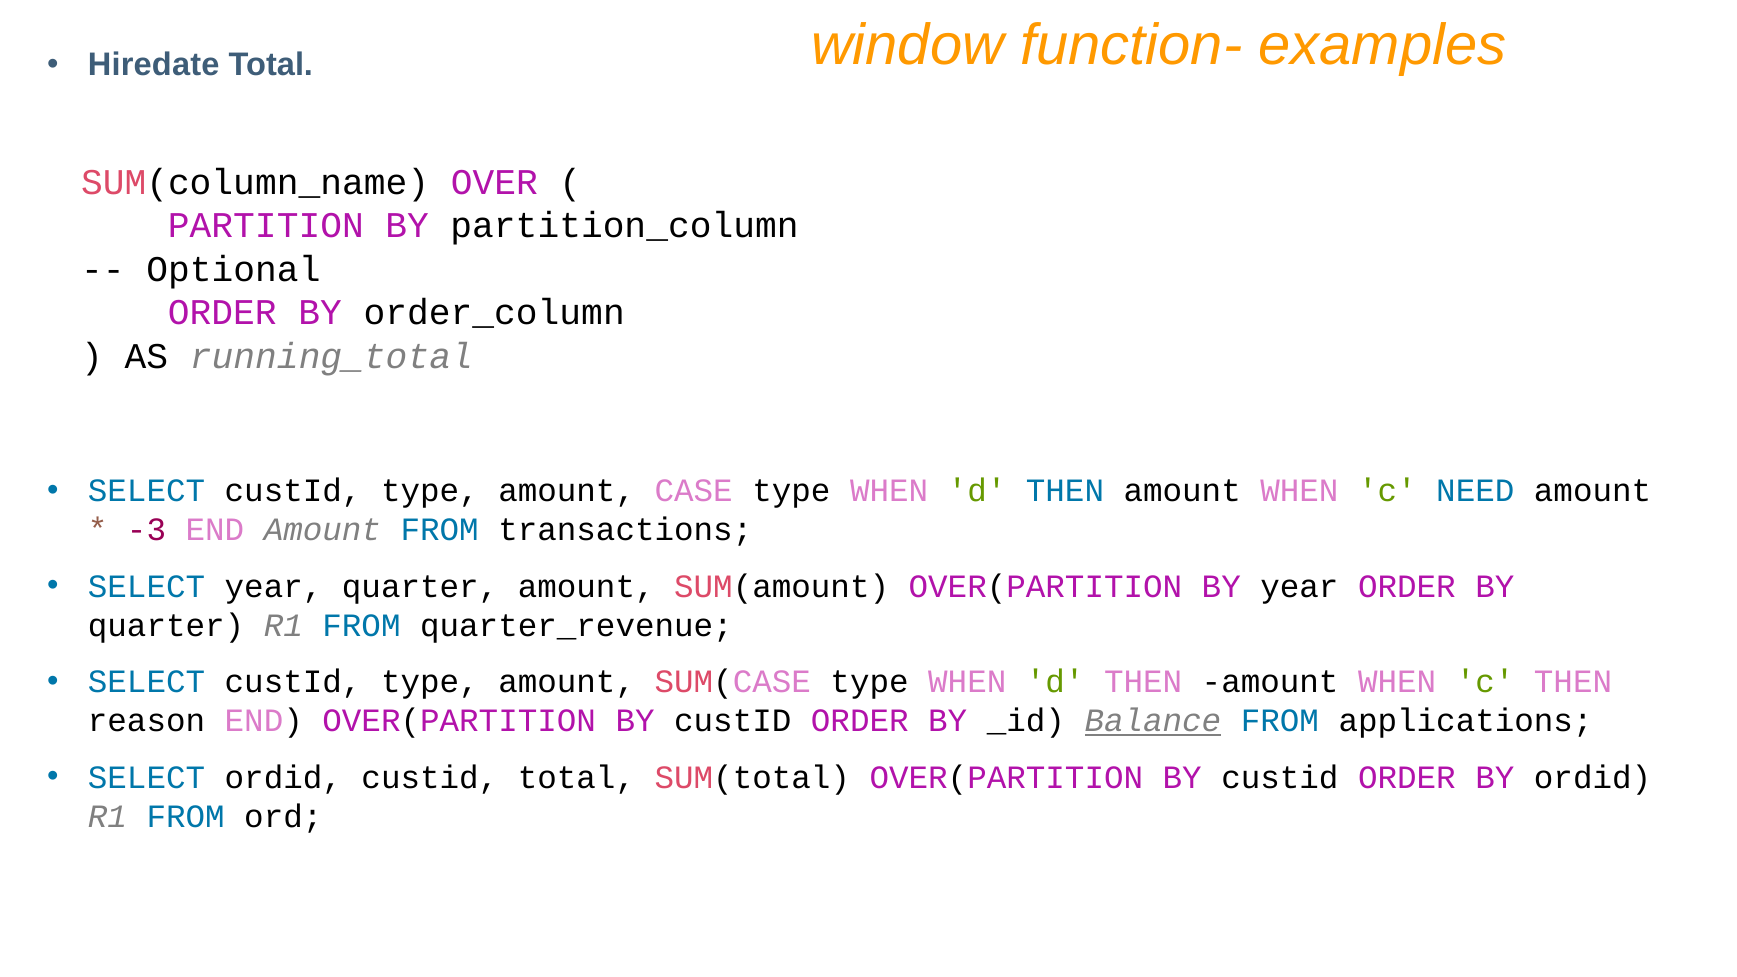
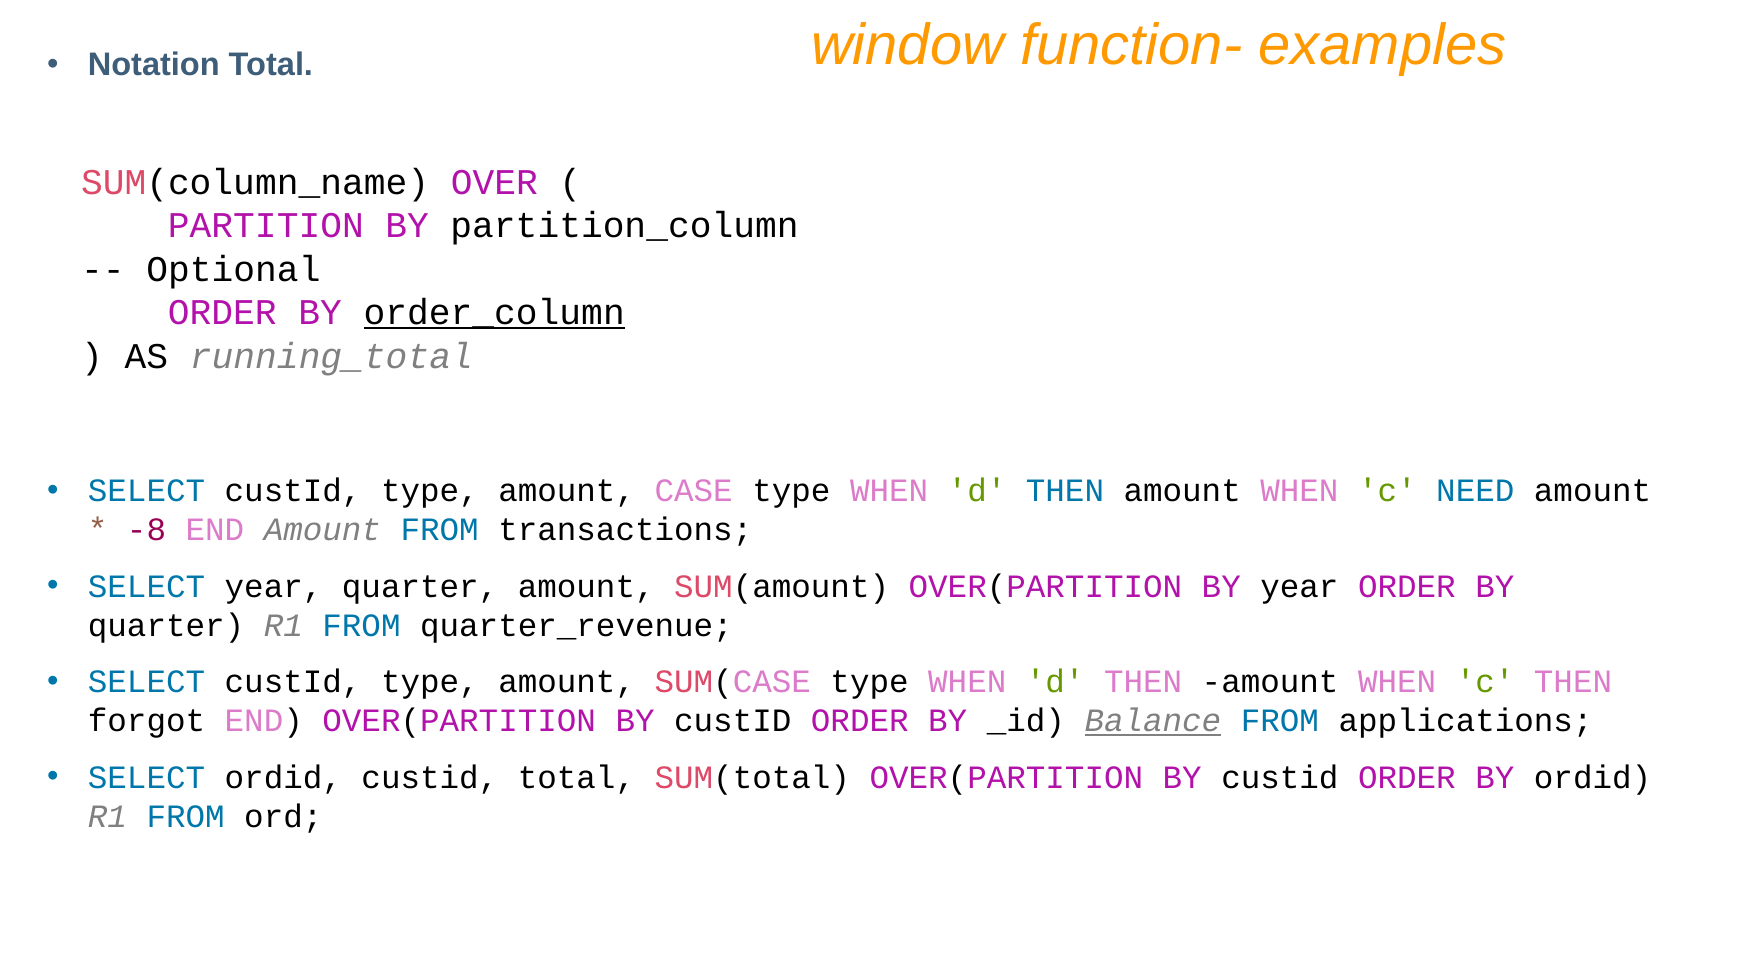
Hiredate: Hiredate -> Notation (154, 65)
order_column underline: none -> present (494, 313)
-3: -3 -> -8 (147, 530)
reason: reason -> forgot (147, 721)
